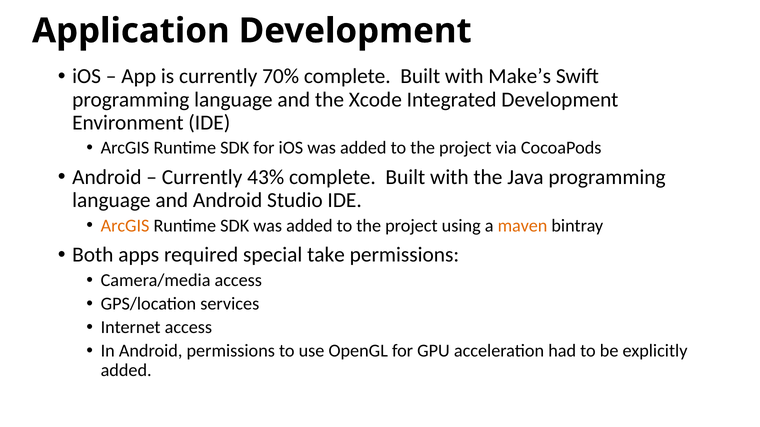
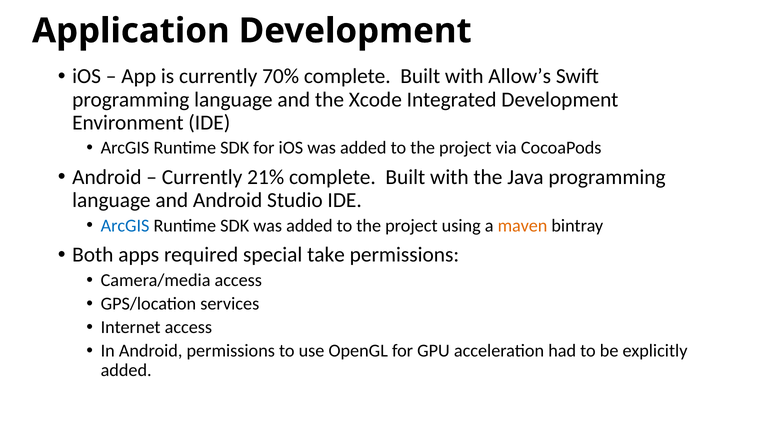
Make’s: Make’s -> Allow’s (520, 76)
43%: 43% -> 21% (266, 177)
ArcGIS colour: orange -> blue (125, 226)
